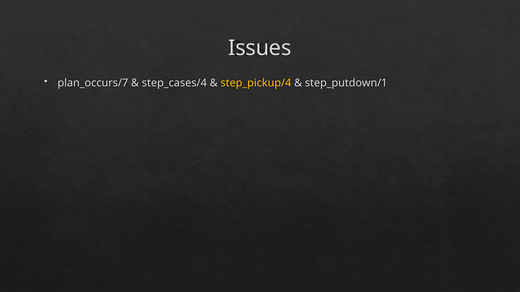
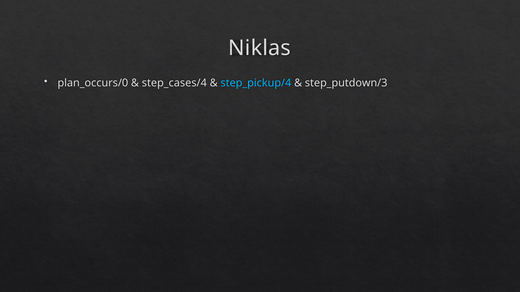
Issues: Issues -> Niklas (260, 48)
plan_occurs/7: plan_occurs/7 -> plan_occurs/0 (93, 83)
step_pickup/4 colour: yellow -> light blue (256, 83)
step_putdown/1: step_putdown/1 -> step_putdown/3 (346, 83)
